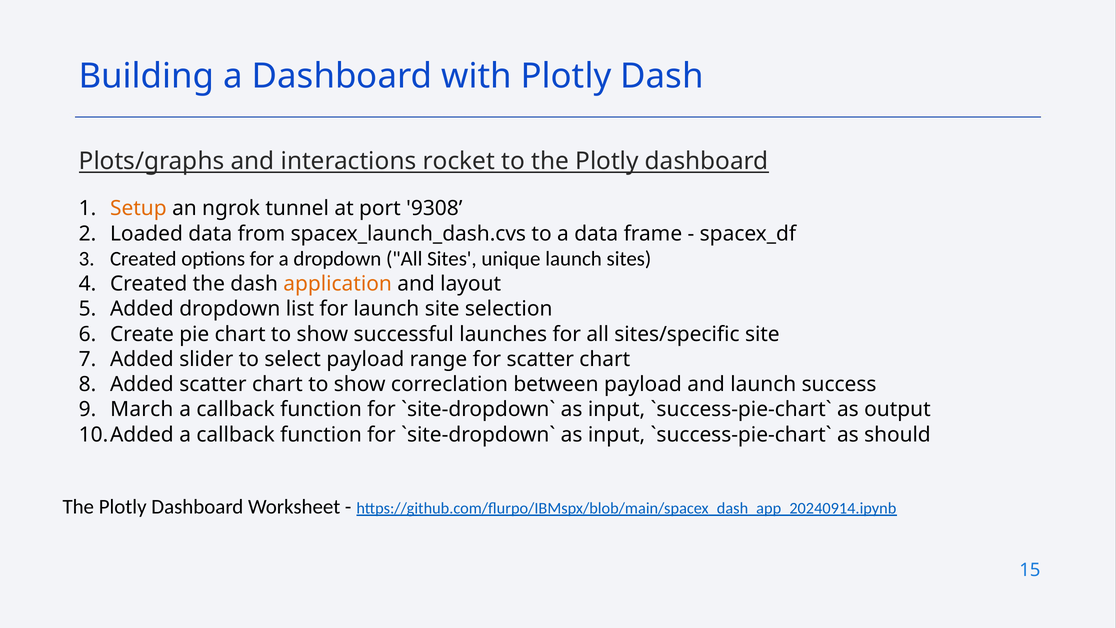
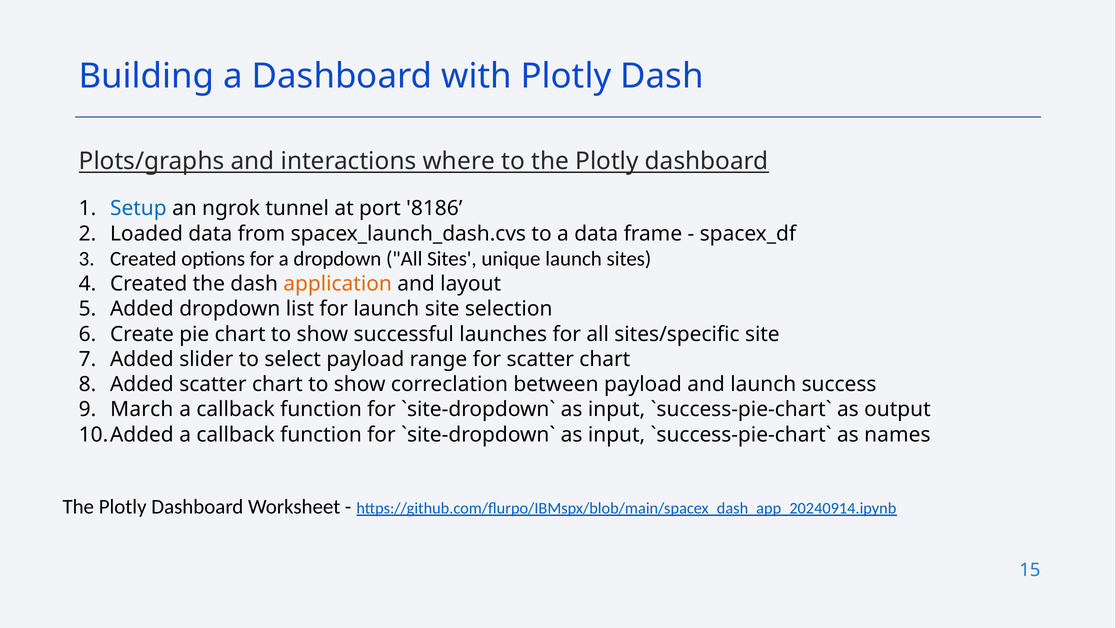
rocket: rocket -> where (459, 161)
Setup colour: orange -> blue (138, 209)
9308: 9308 -> 8186 (434, 209)
should: should -> names (897, 434)
